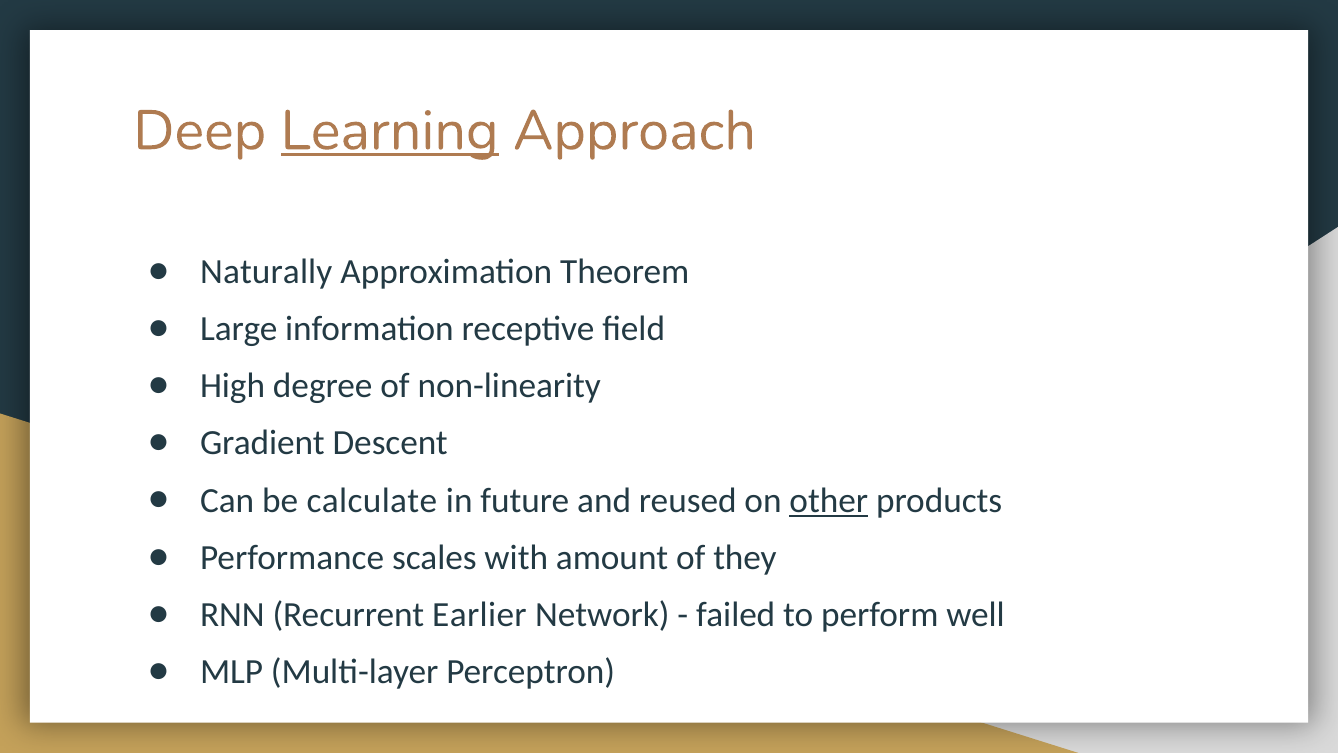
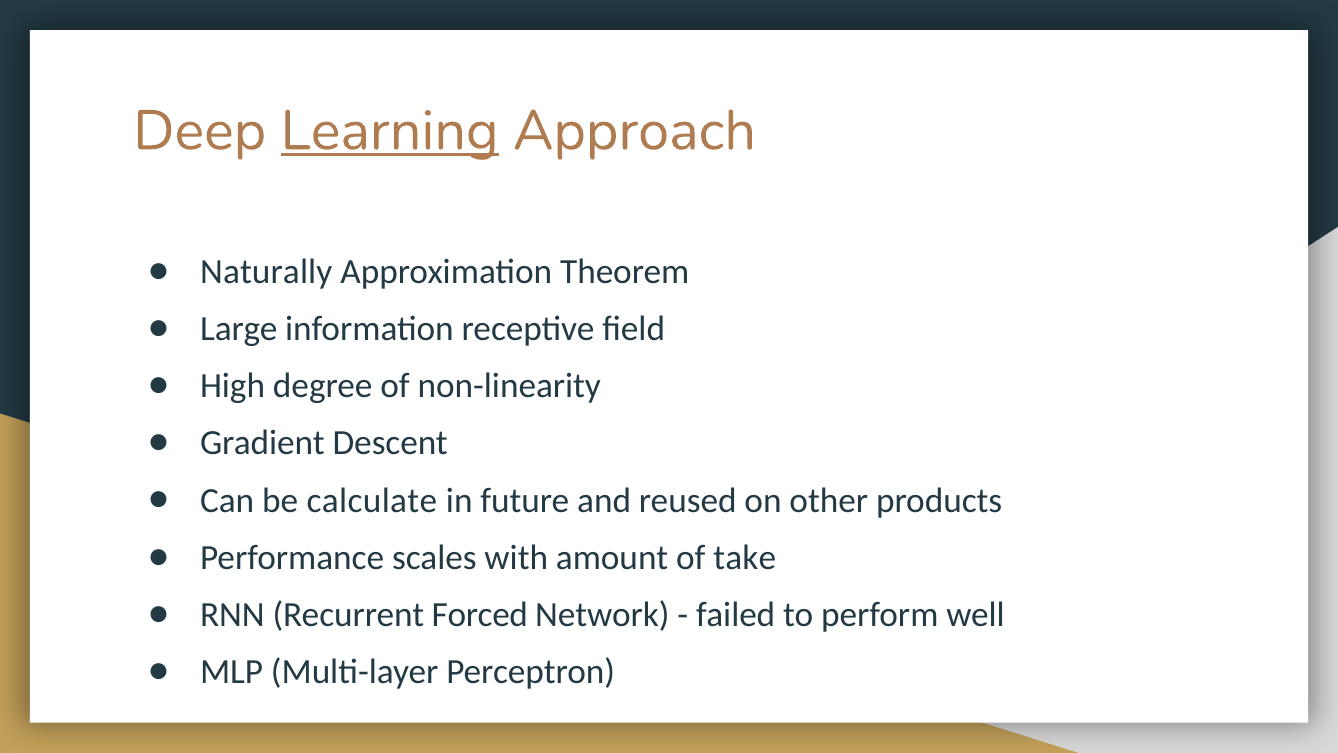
other underline: present -> none (829, 500)
they: they -> take (745, 557)
Earlier: Earlier -> Forced (480, 615)
